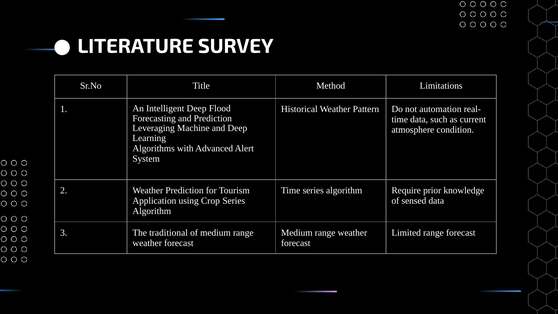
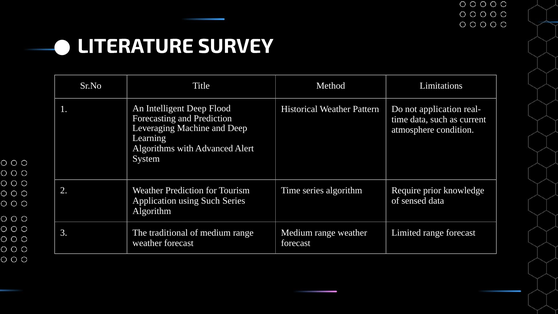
not automation: automation -> application (440, 109)
using Crop: Crop -> Such (210, 201)
